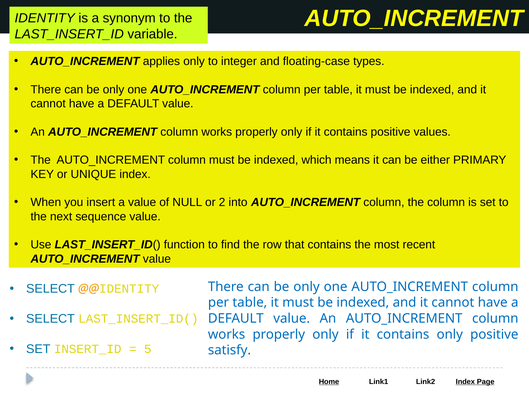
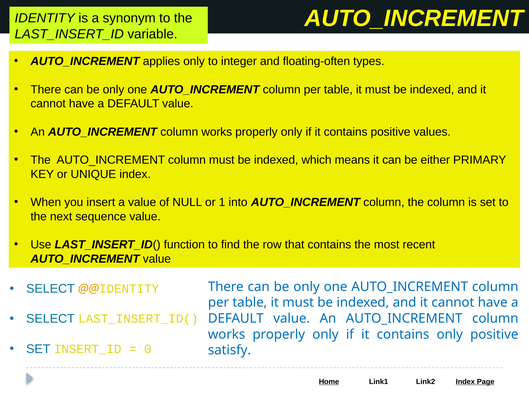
floating-case: floating-case -> floating-often (316, 61)
2: 2 -> 1 (222, 202)
5: 5 -> 0 (148, 349)
